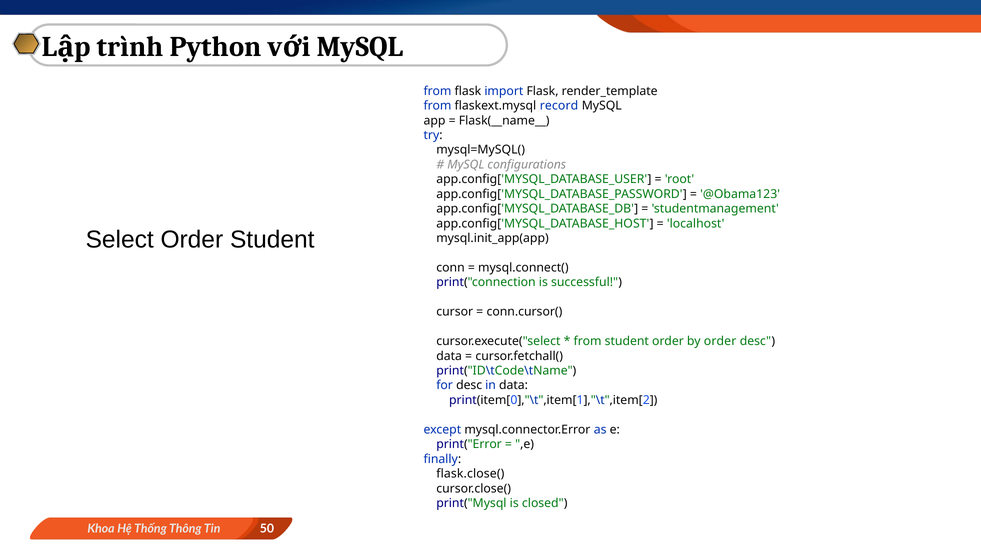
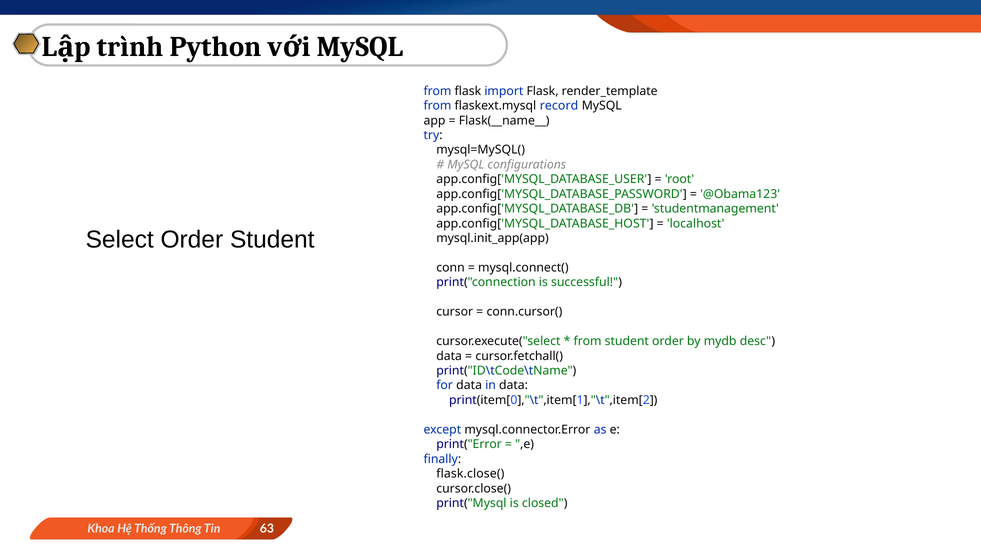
by order: order -> mydb (720, 341)
for desc: desc -> data (469, 385)
50: 50 -> 63 (267, 529)
